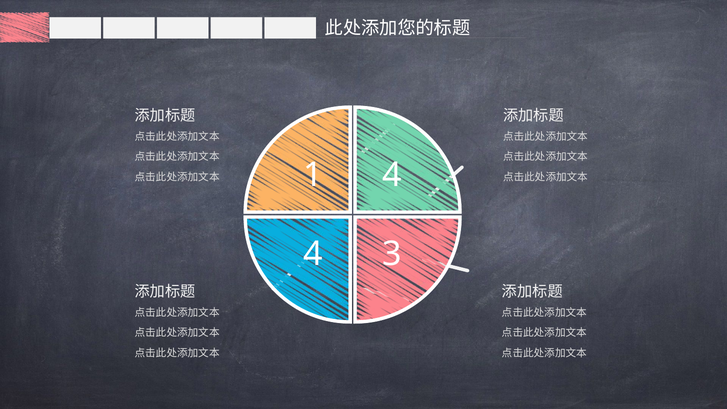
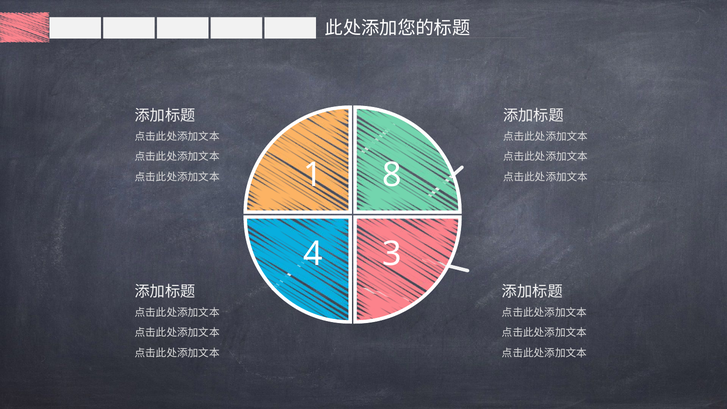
1 4: 4 -> 8 (392, 175)
